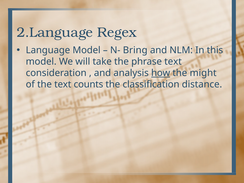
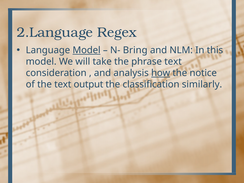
Model underline: none -> present (87, 50)
might: might -> notice (203, 73)
counts: counts -> output (88, 84)
distance: distance -> similarly (202, 84)
